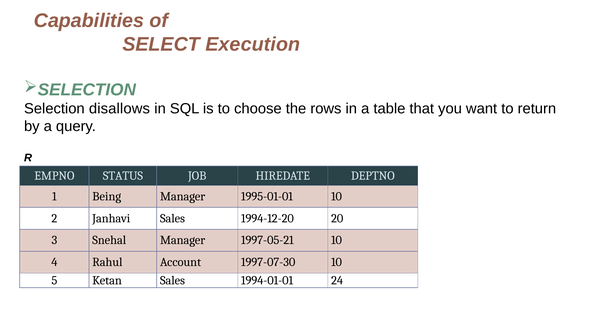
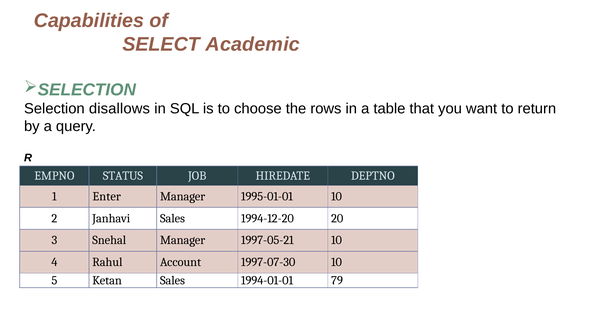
Execution: Execution -> Academic (253, 44)
Being: Being -> Enter (107, 196)
24: 24 -> 79 (337, 280)
